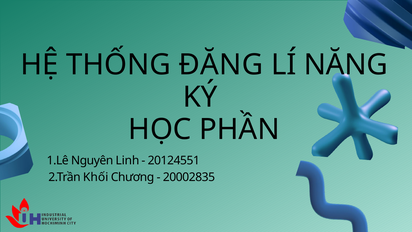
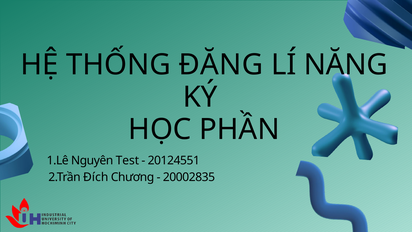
Linh: Linh -> Test (127, 160)
Khối: Khối -> Đích (96, 177)
